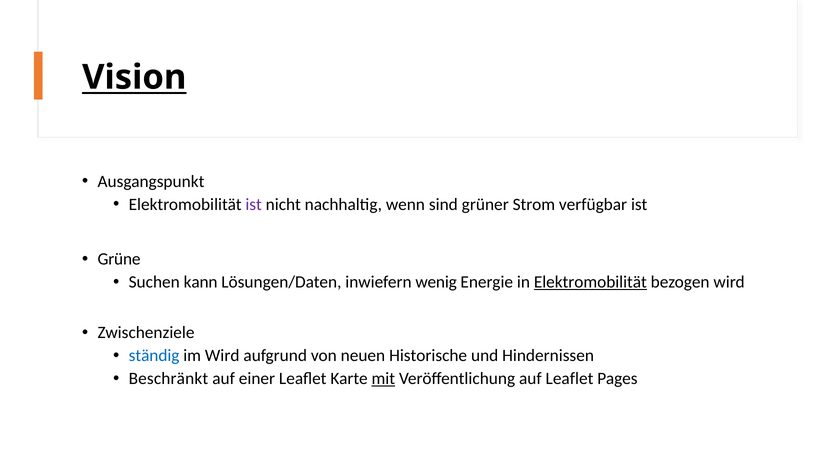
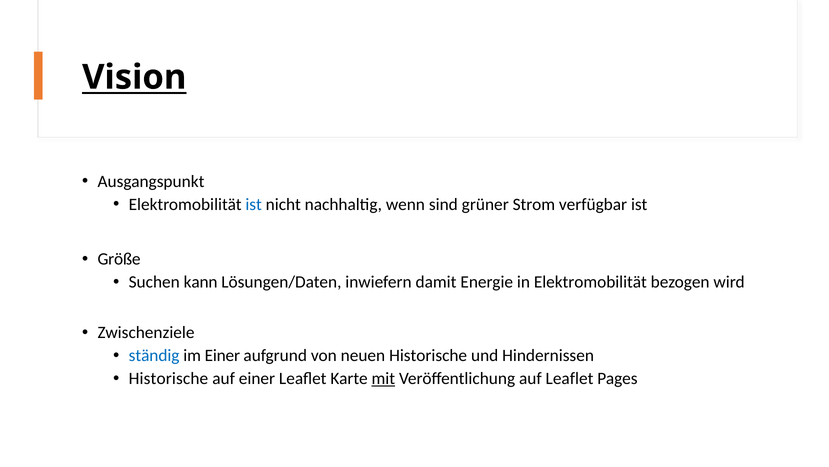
ist colour: purple -> blue (254, 204)
Grüne: Grüne -> Größe (119, 259)
wenig: wenig -> damit (436, 282)
Elektromobilität underline: present -> none (590, 282)
im Wird: Wird -> Einer (222, 355)
Beschränkt: Beschränkt -> Historische (168, 378)
